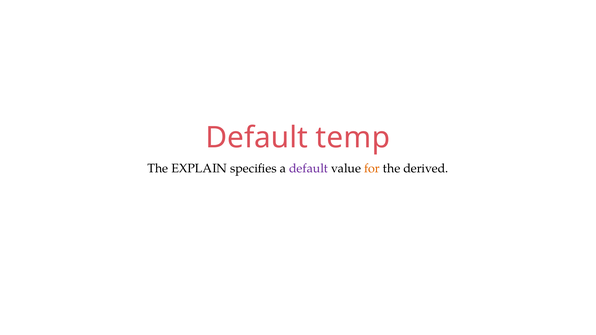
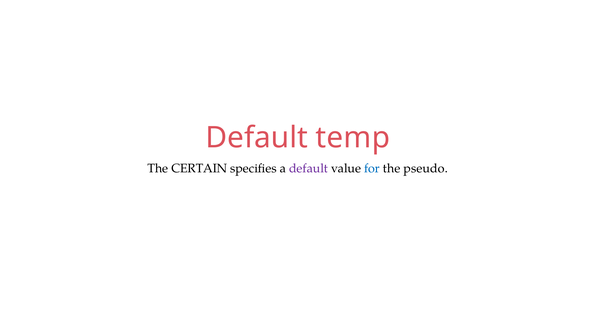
EXPLAIN: EXPLAIN -> CERTAIN (199, 168)
for colour: orange -> blue (372, 168)
derived: derived -> pseudo (426, 168)
